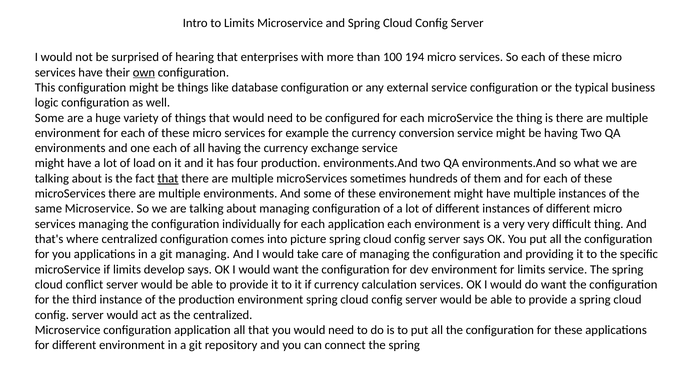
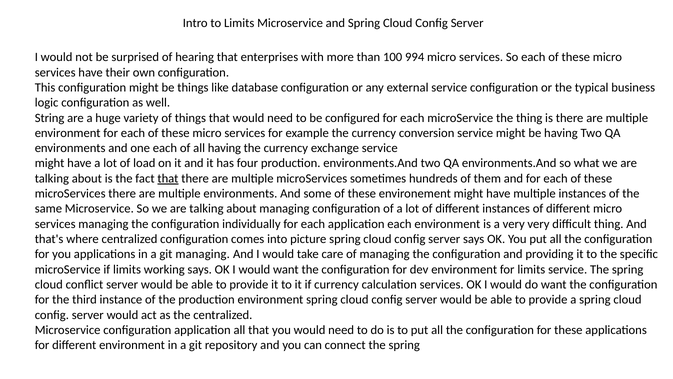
194: 194 -> 994 (415, 57)
own underline: present -> none (144, 72)
Some: Some -> String (50, 118)
develop: develop -> working (164, 269)
